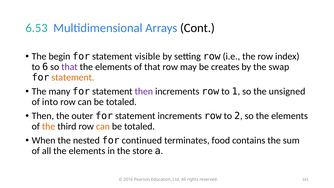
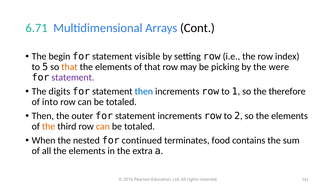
6.53: 6.53 -> 6.71 (37, 28)
6: 6 -> 5 (45, 67)
that colour: purple -> orange (69, 67)
creates: creates -> picking (225, 67)
swap: swap -> were (279, 67)
statement colour: orange -> purple (73, 77)
many: many -> digits (59, 91)
then colour: purple -> blue (144, 91)
unsigned: unsigned -> therefore (287, 91)
store: store -> extra (143, 151)
